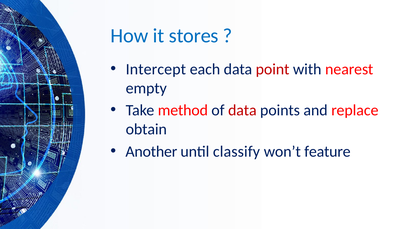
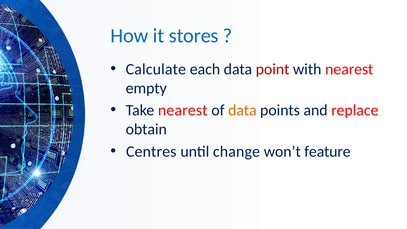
Intercept: Intercept -> Calculate (156, 69)
Take method: method -> nearest (183, 110)
data colour: red -> orange (242, 110)
Another: Another -> Centres (151, 151)
classify: classify -> change (236, 151)
